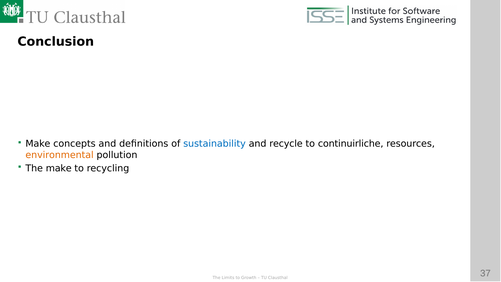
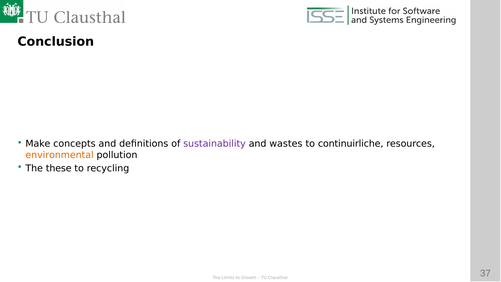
sustainability colour: blue -> purple (215, 144)
recycle: recycle -> wastes (286, 144)
The make: make -> these (59, 168)
